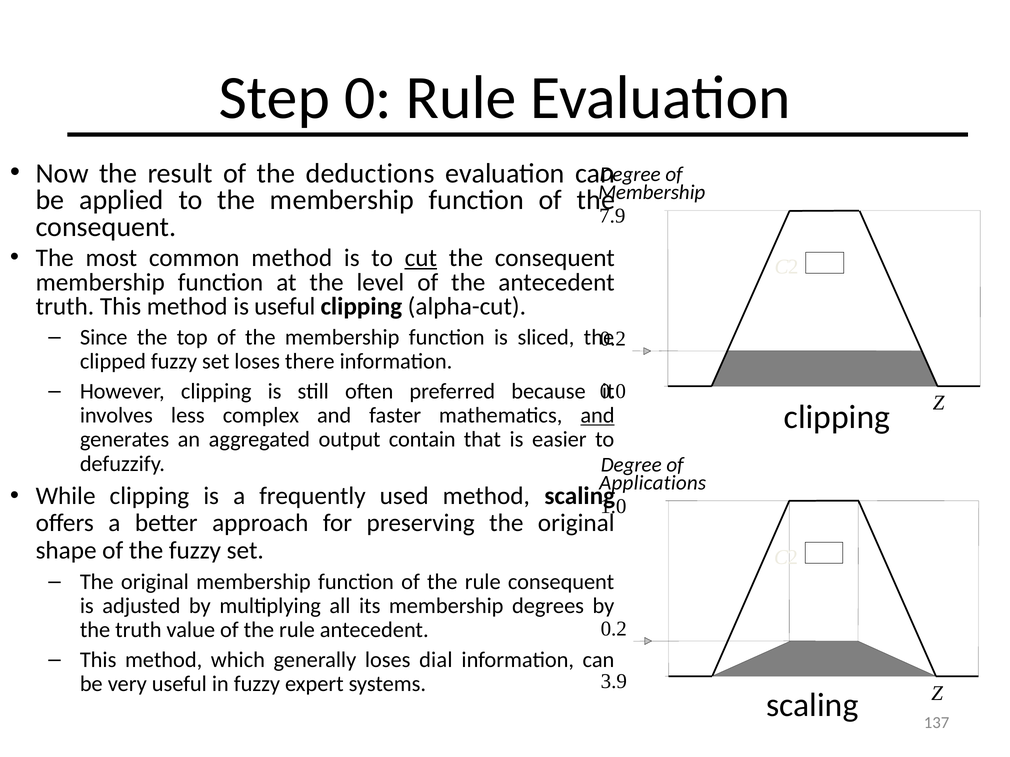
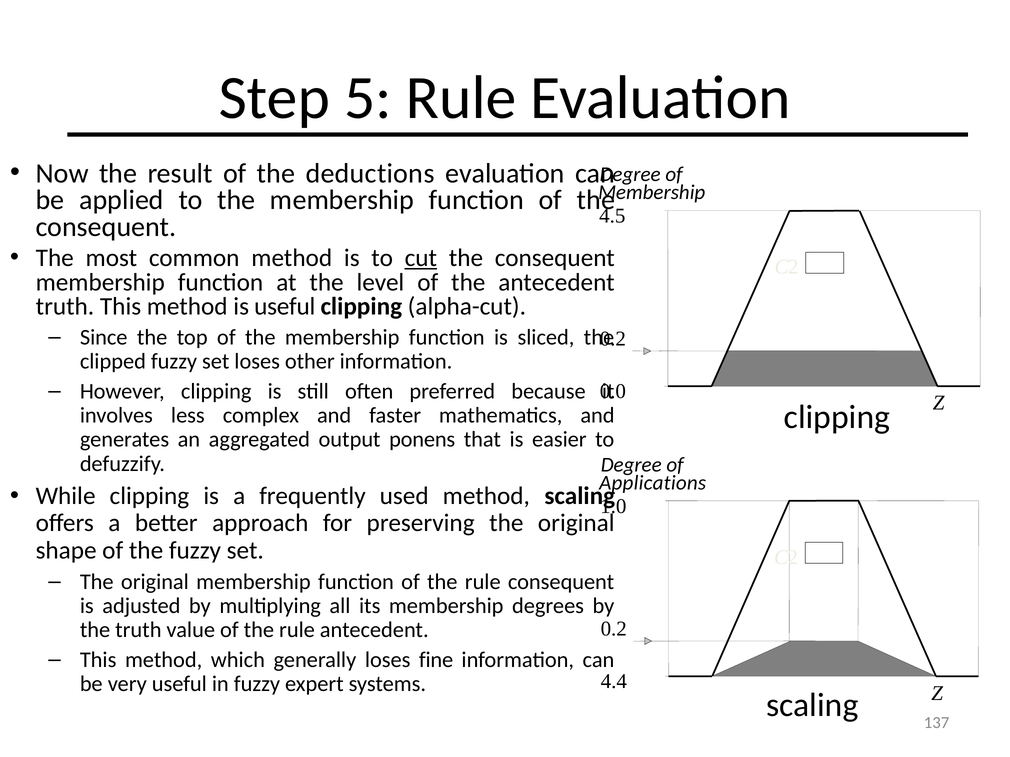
0: 0 -> 5 (368, 98)
7.9: 7.9 -> 4.5 (612, 216)
there: there -> other (310, 362)
and underline: present -> none (597, 416)
contain: contain -> ponens (422, 440)
dial: dial -> fine (436, 660)
3.9: 3.9 -> 4.4 (614, 682)
